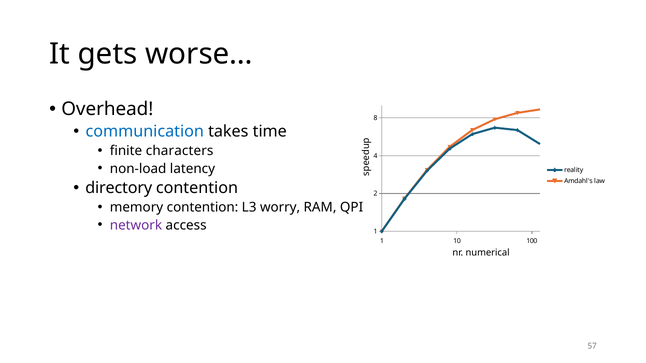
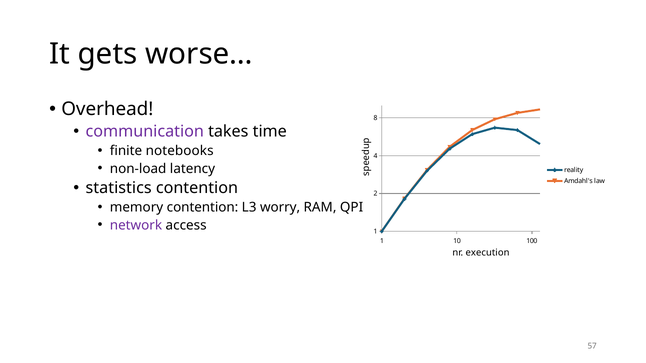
communication colour: blue -> purple (145, 131)
characters: characters -> notebooks (180, 151)
directory: directory -> statistics (119, 188)
numerical: numerical -> execution (488, 253)
